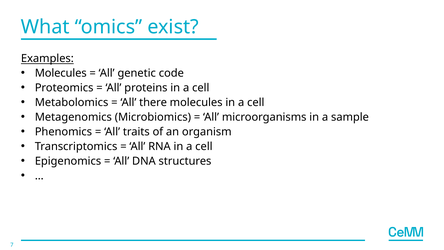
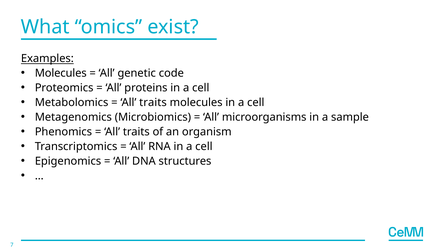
there: there -> traits (153, 102)
